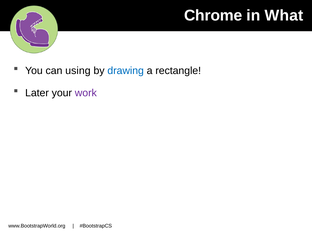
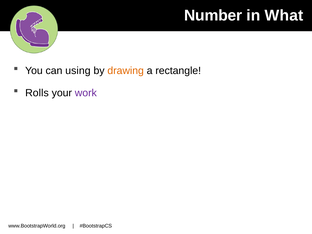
Chrome: Chrome -> Number (213, 15)
drawing colour: blue -> orange (126, 71)
Later: Later -> Rolls (37, 93)
